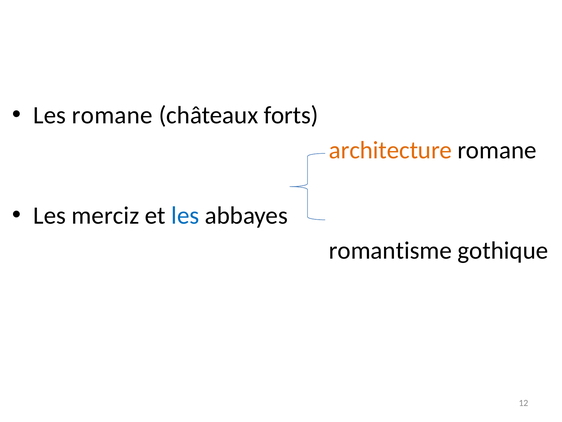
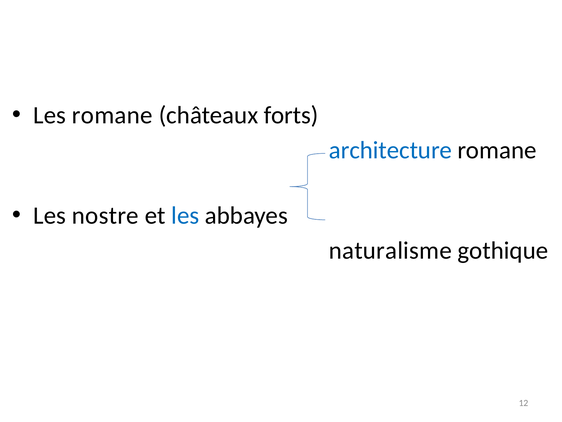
architecture colour: orange -> blue (390, 150)
merciz: merciz -> nostre (105, 215)
romantisme: romantisme -> naturalisme (390, 250)
